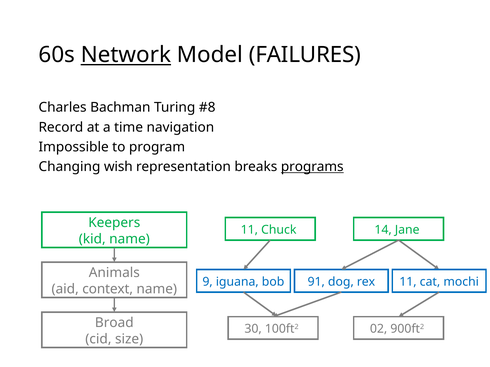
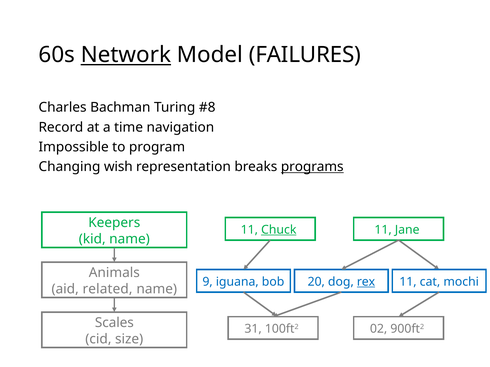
Chuck underline: none -> present (279, 230)
14: 14 -> 11 (383, 230)
91: 91 -> 20 (316, 282)
rex underline: none -> present (366, 282)
context: context -> related (108, 289)
Broad: Broad -> Scales (114, 323)
30: 30 -> 31 (253, 329)
